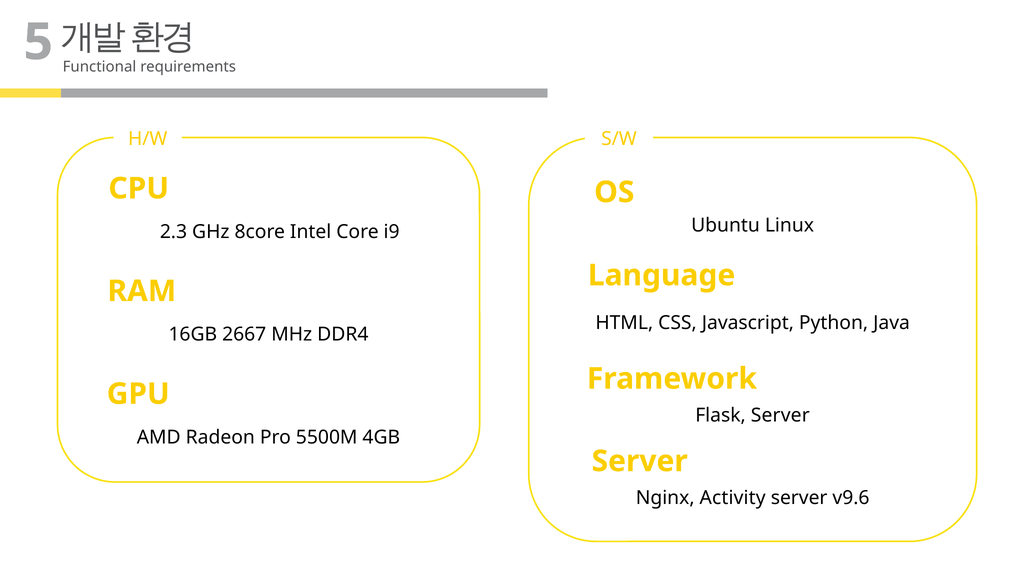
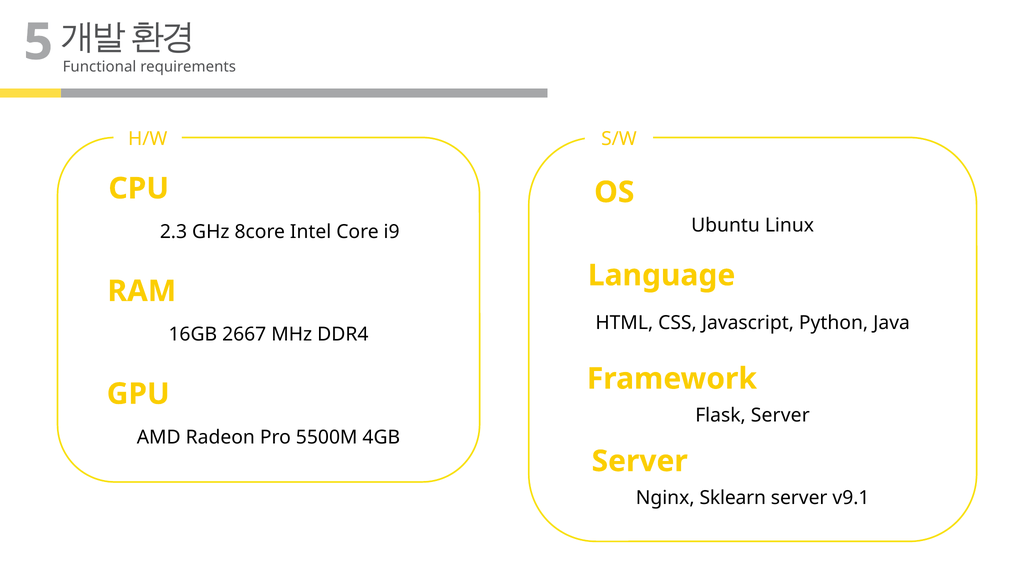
Activity: Activity -> Sklearn (733, 498)
v9.6: v9.6 -> v9.1 (851, 498)
